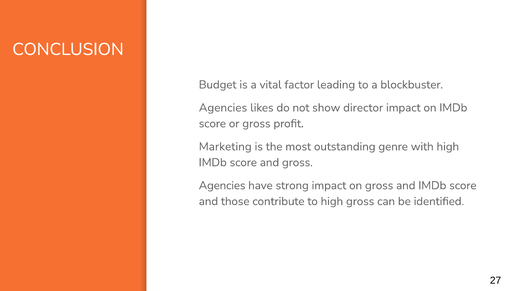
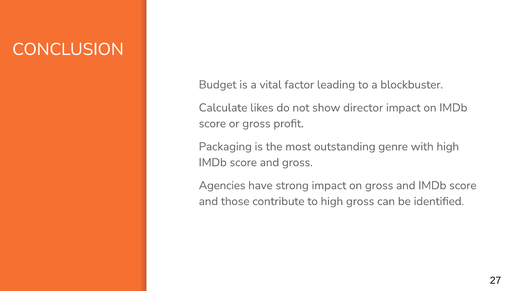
Agencies: Agencies -> Calculate (223, 108)
Marketing: Marketing -> Packaging (225, 147)
